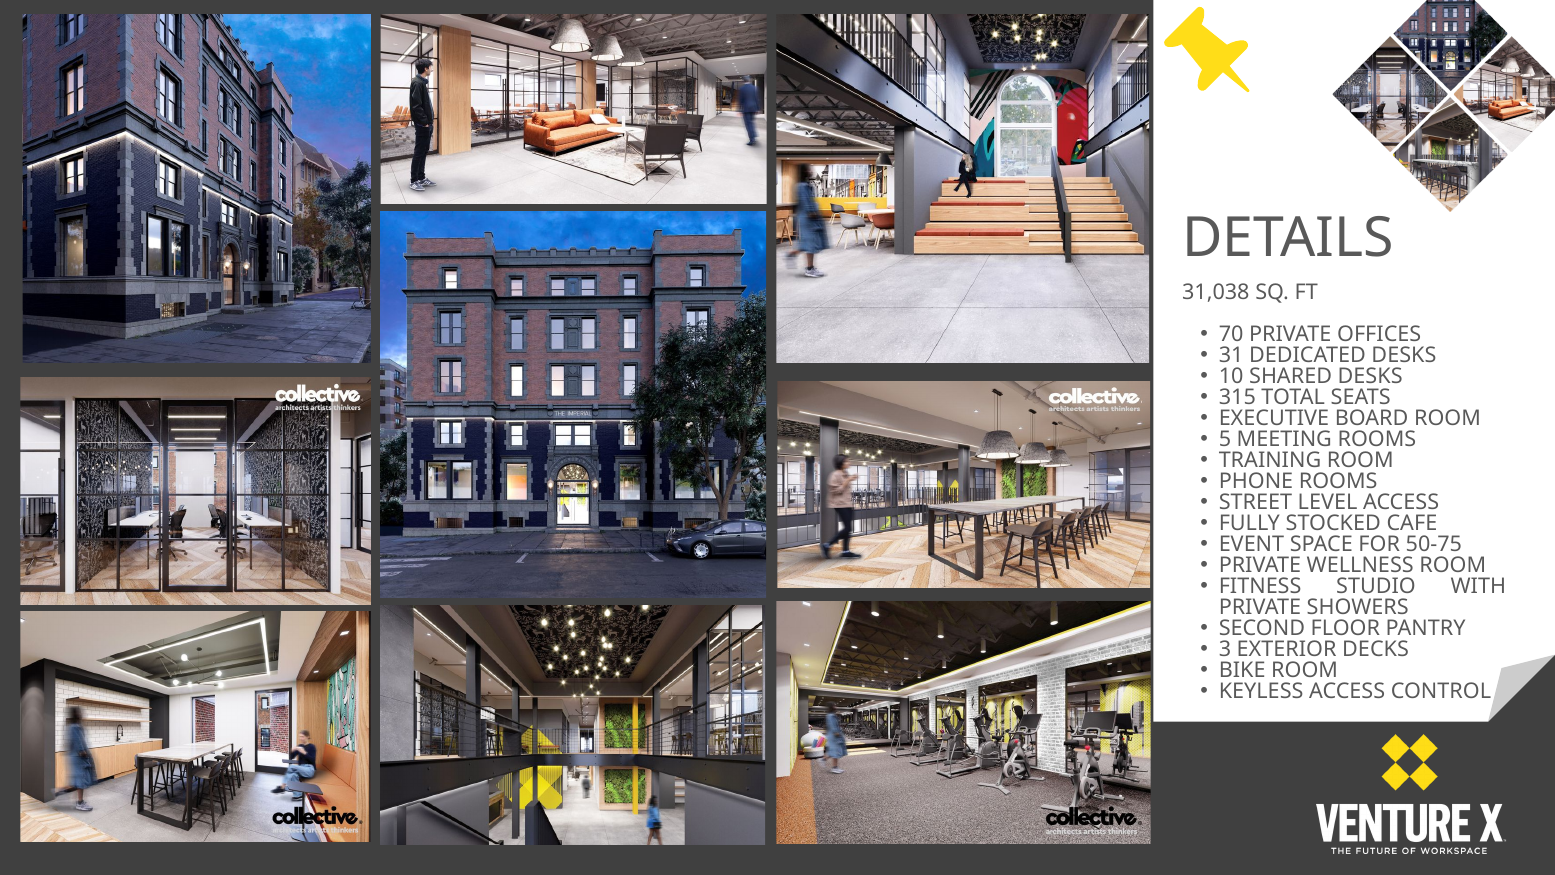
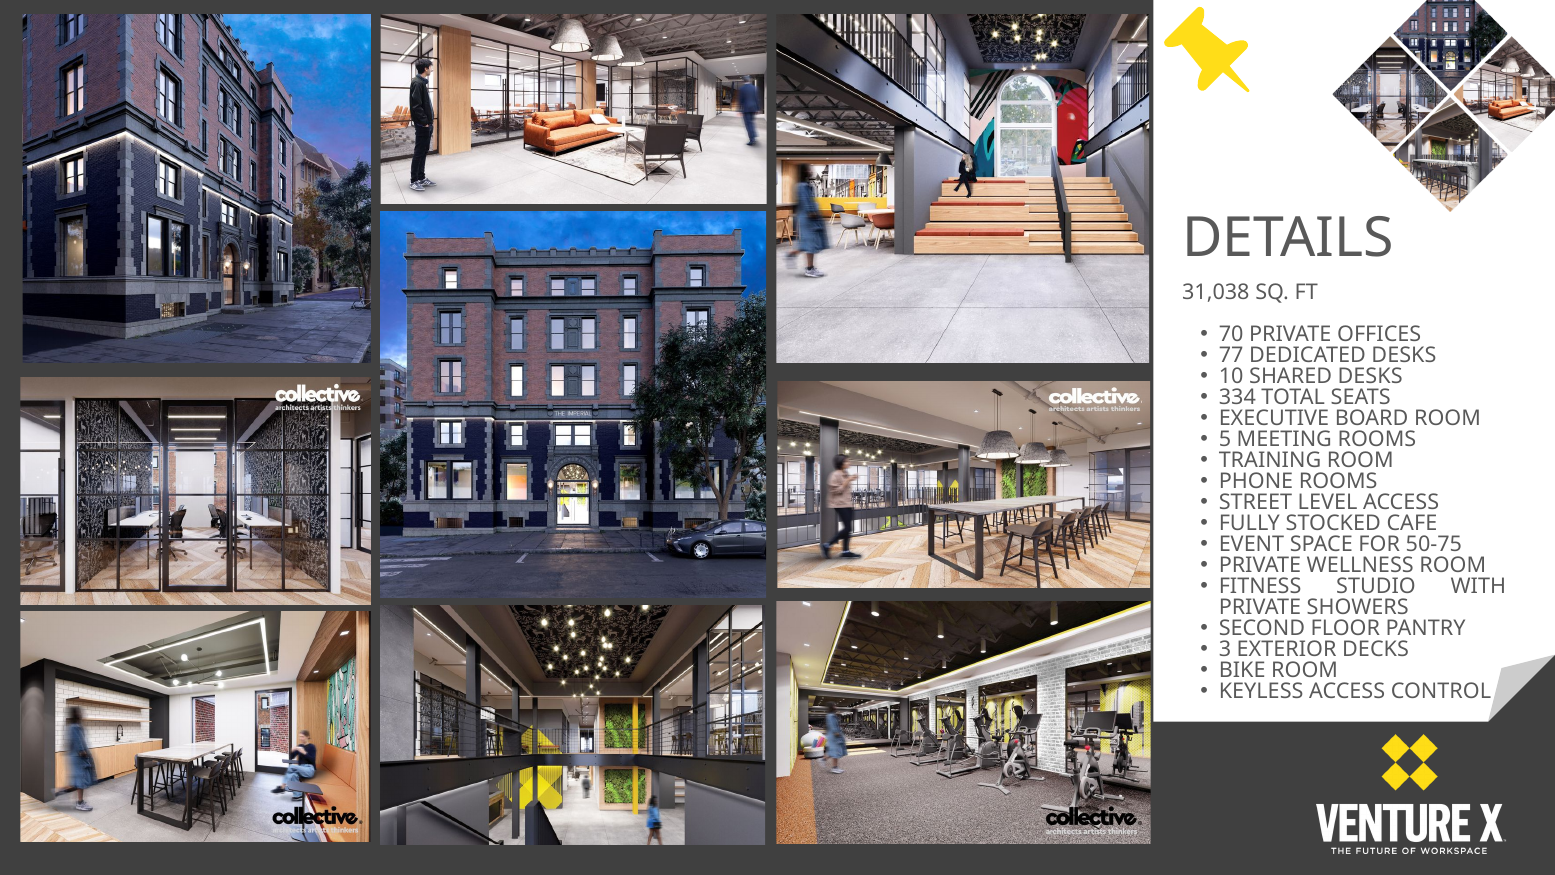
31: 31 -> 77 (1231, 356)
315: 315 -> 334 (1237, 398)
